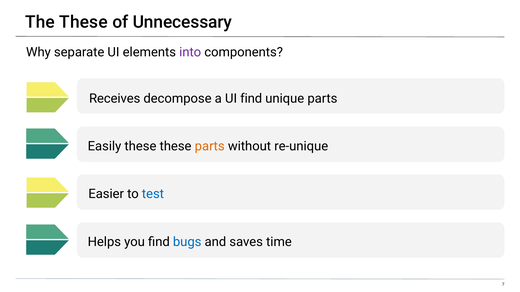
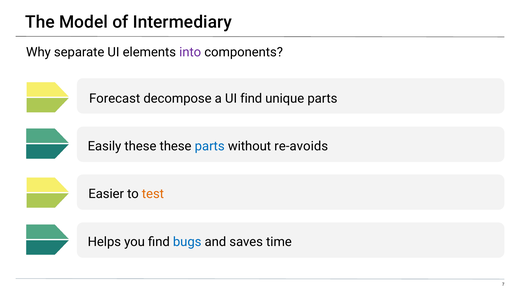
The These: These -> Model (84, 22)
Unnecessary: Unnecessary -> Intermediary (182, 22)
Receives: Receives -> Forecast (115, 99)
parts colour: orange -> blue (210, 146)
re-unique: re-unique -> re-avoids (301, 146)
test colour: blue -> orange (153, 194)
